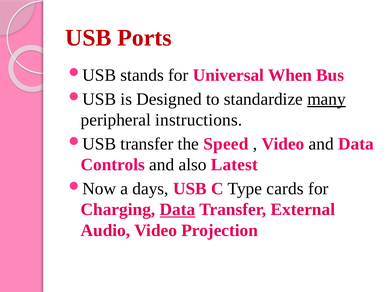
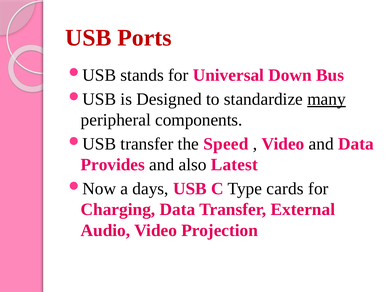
When: When -> Down (290, 75)
instructions: instructions -> components (199, 120)
Controls: Controls -> Provides (113, 165)
Data underline: present -> none (177, 210)
